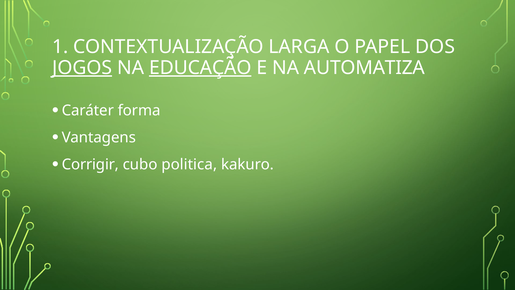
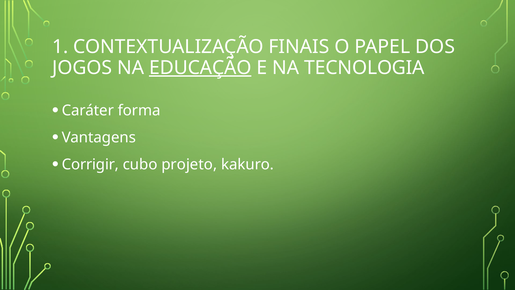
LARGA: LARGA -> FINAIS (299, 47)
JOGOS underline: present -> none (82, 68)
AUTOMATIZA: AUTOMATIZA -> TECNOLOGIA (364, 68)
politica: politica -> projeto (189, 164)
